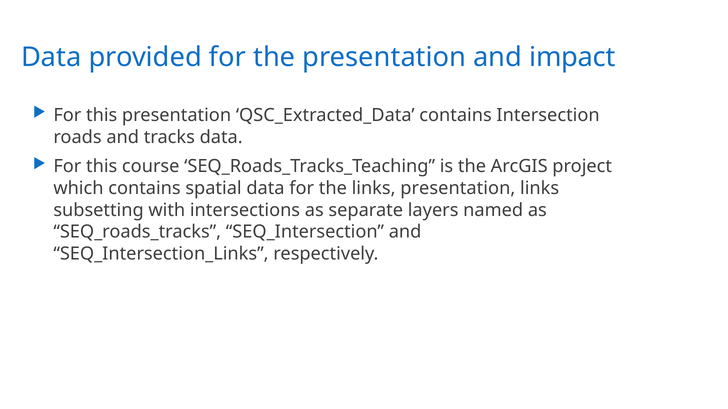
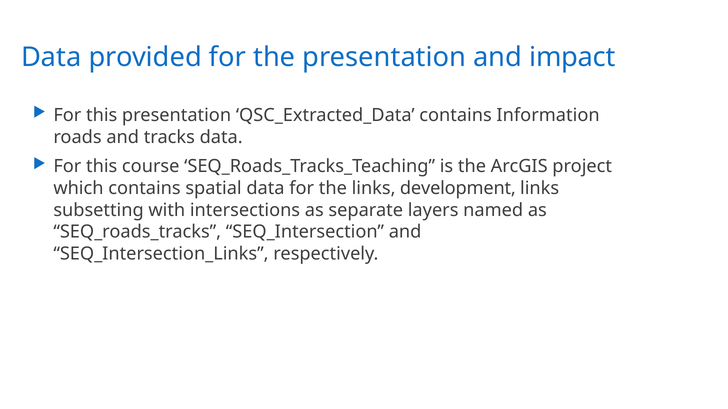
Intersection: Intersection -> Information (548, 115)
links presentation: presentation -> development (458, 188)
